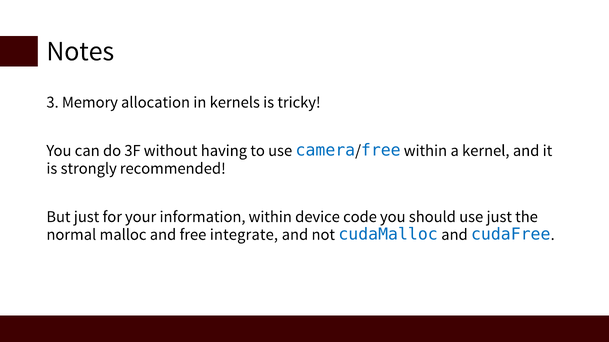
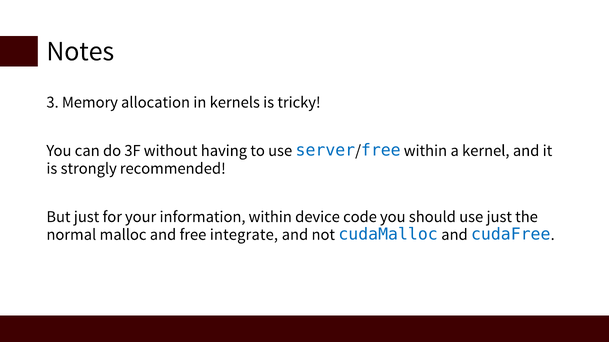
camera: camera -> server (325, 151)
